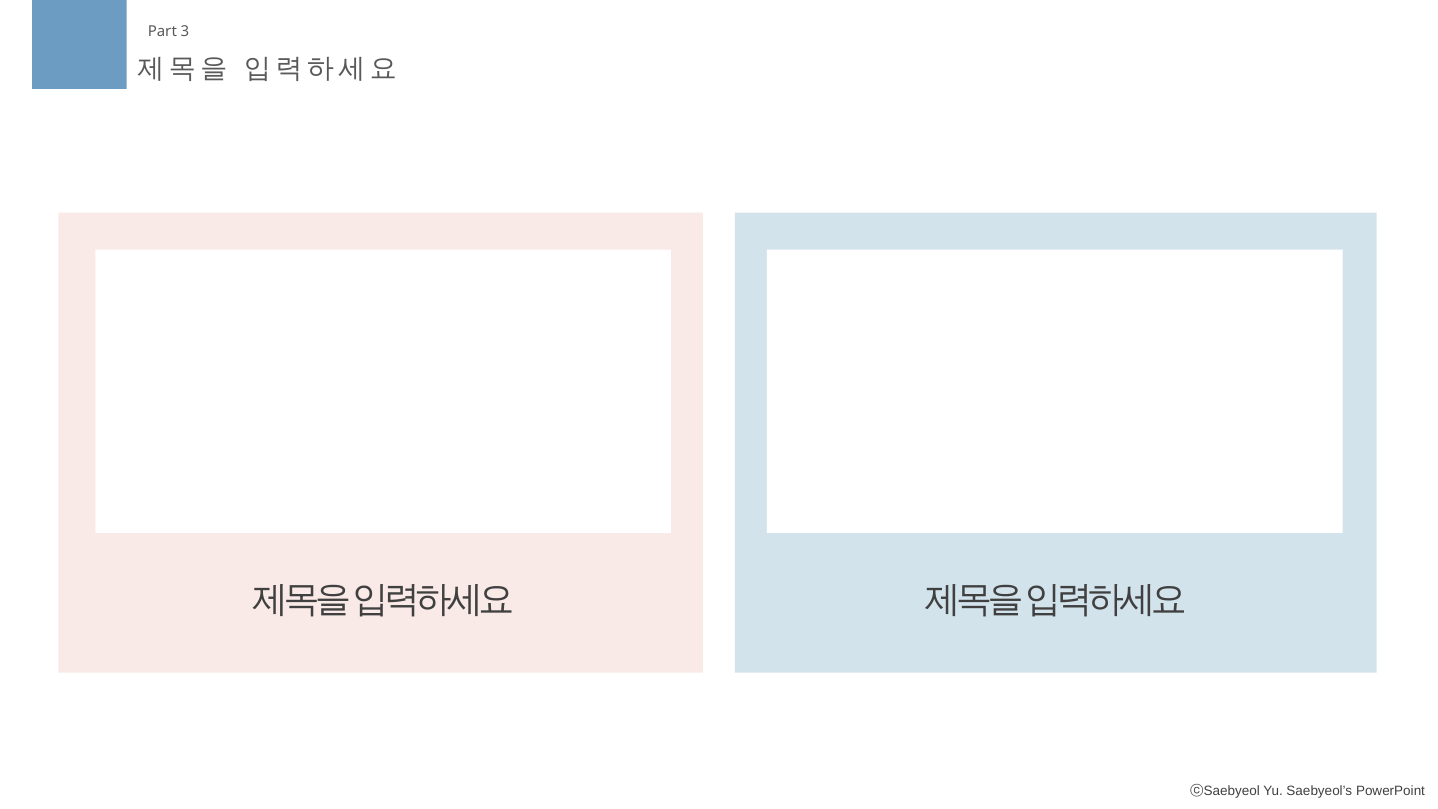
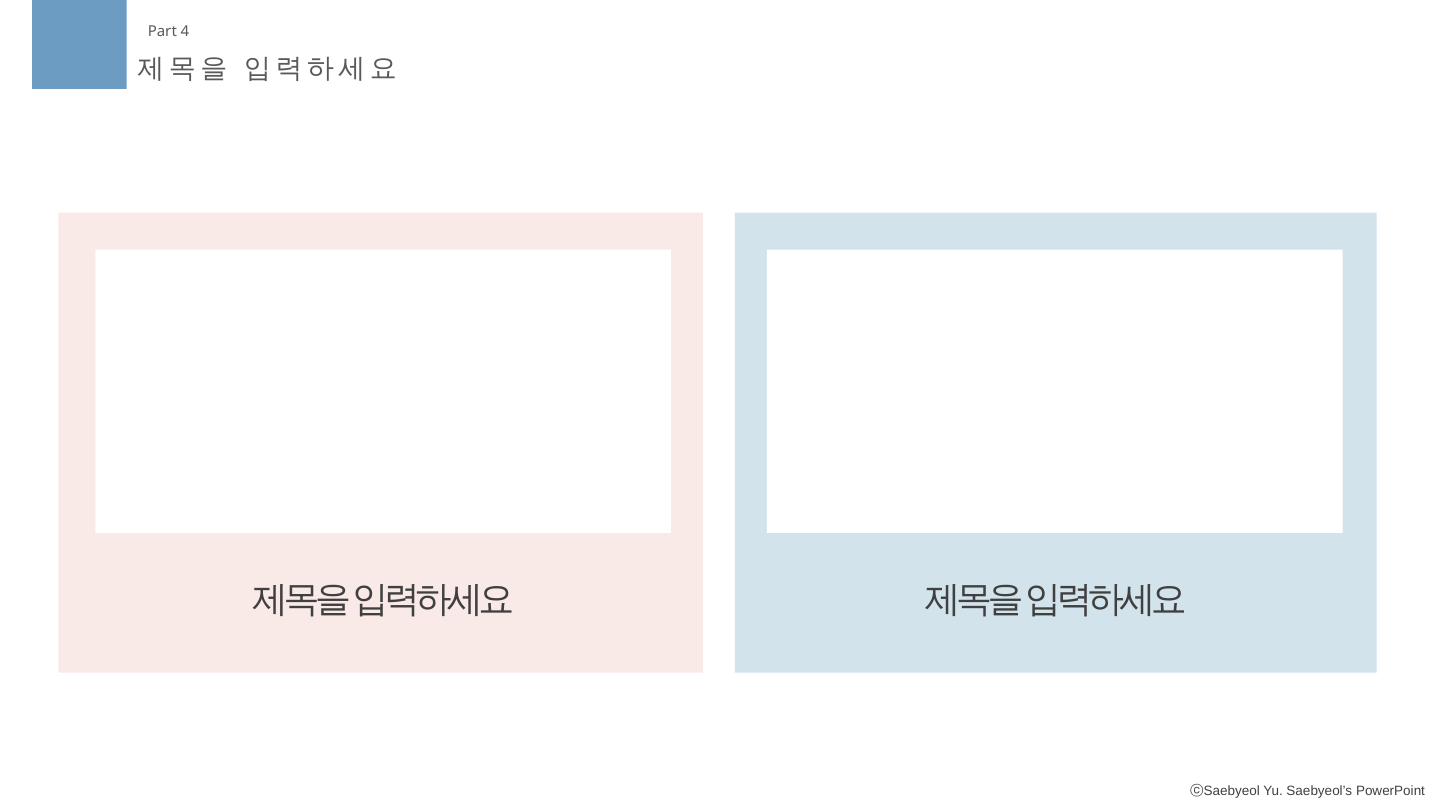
3: 3 -> 4 (185, 31)
